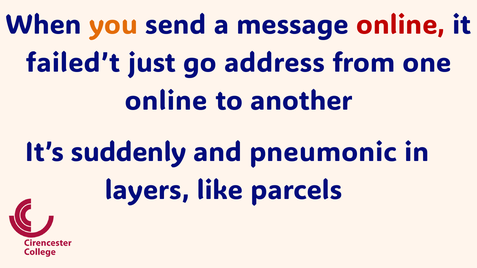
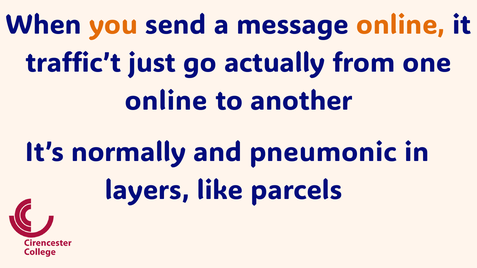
online colour: red -> orange (401, 25)
failed’t: failed’t -> traffic’t (73, 63)
address: address -> actually (275, 63)
suddenly: suddenly -> normally (129, 153)
